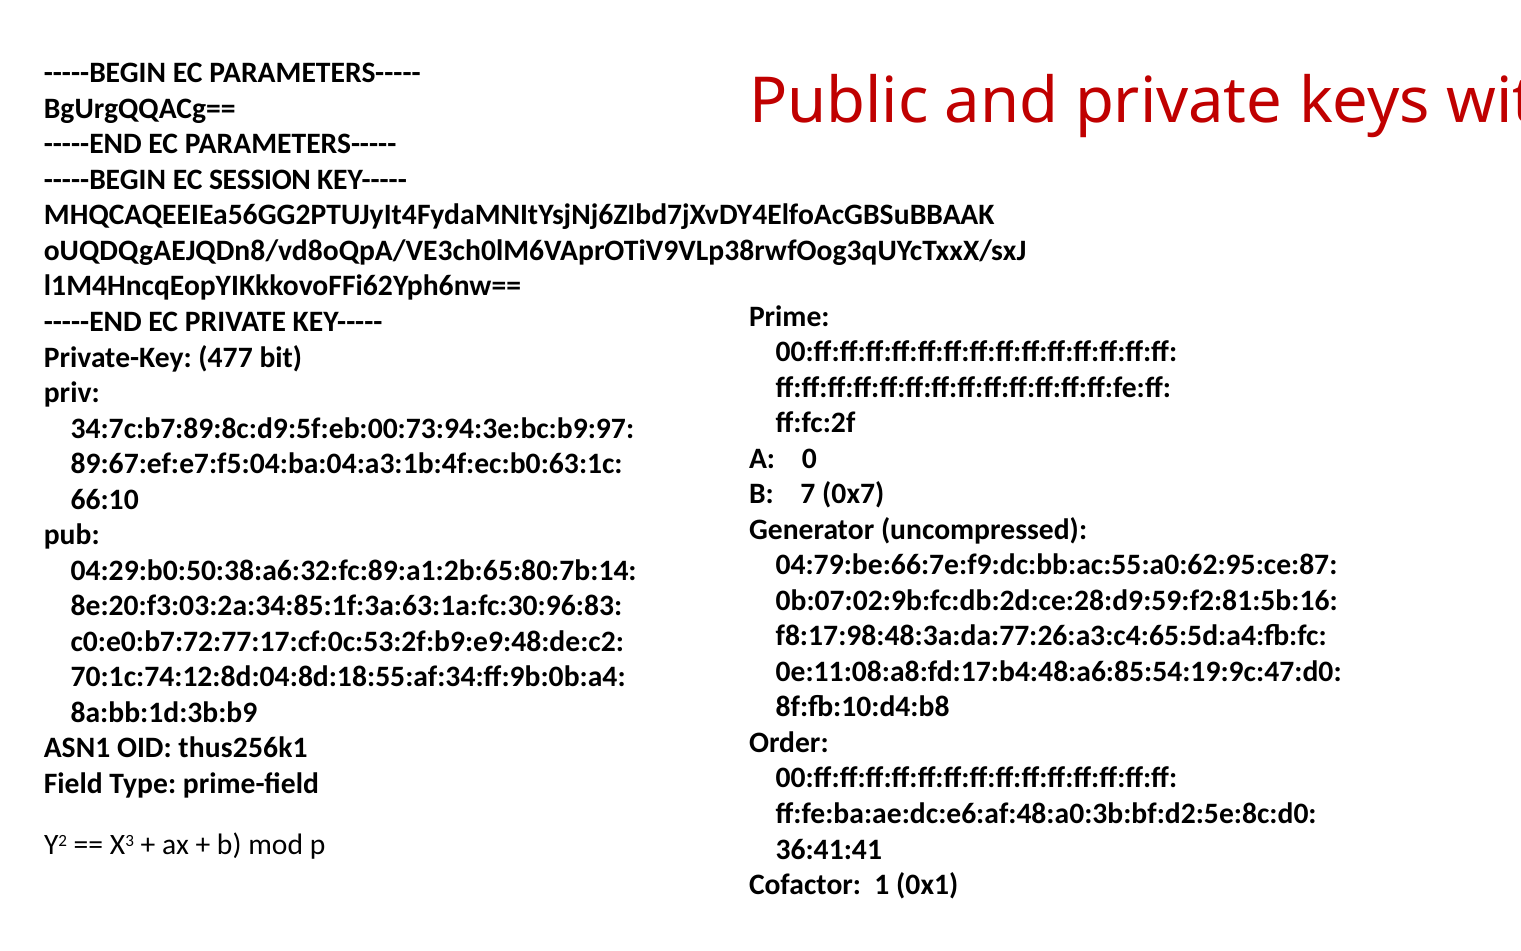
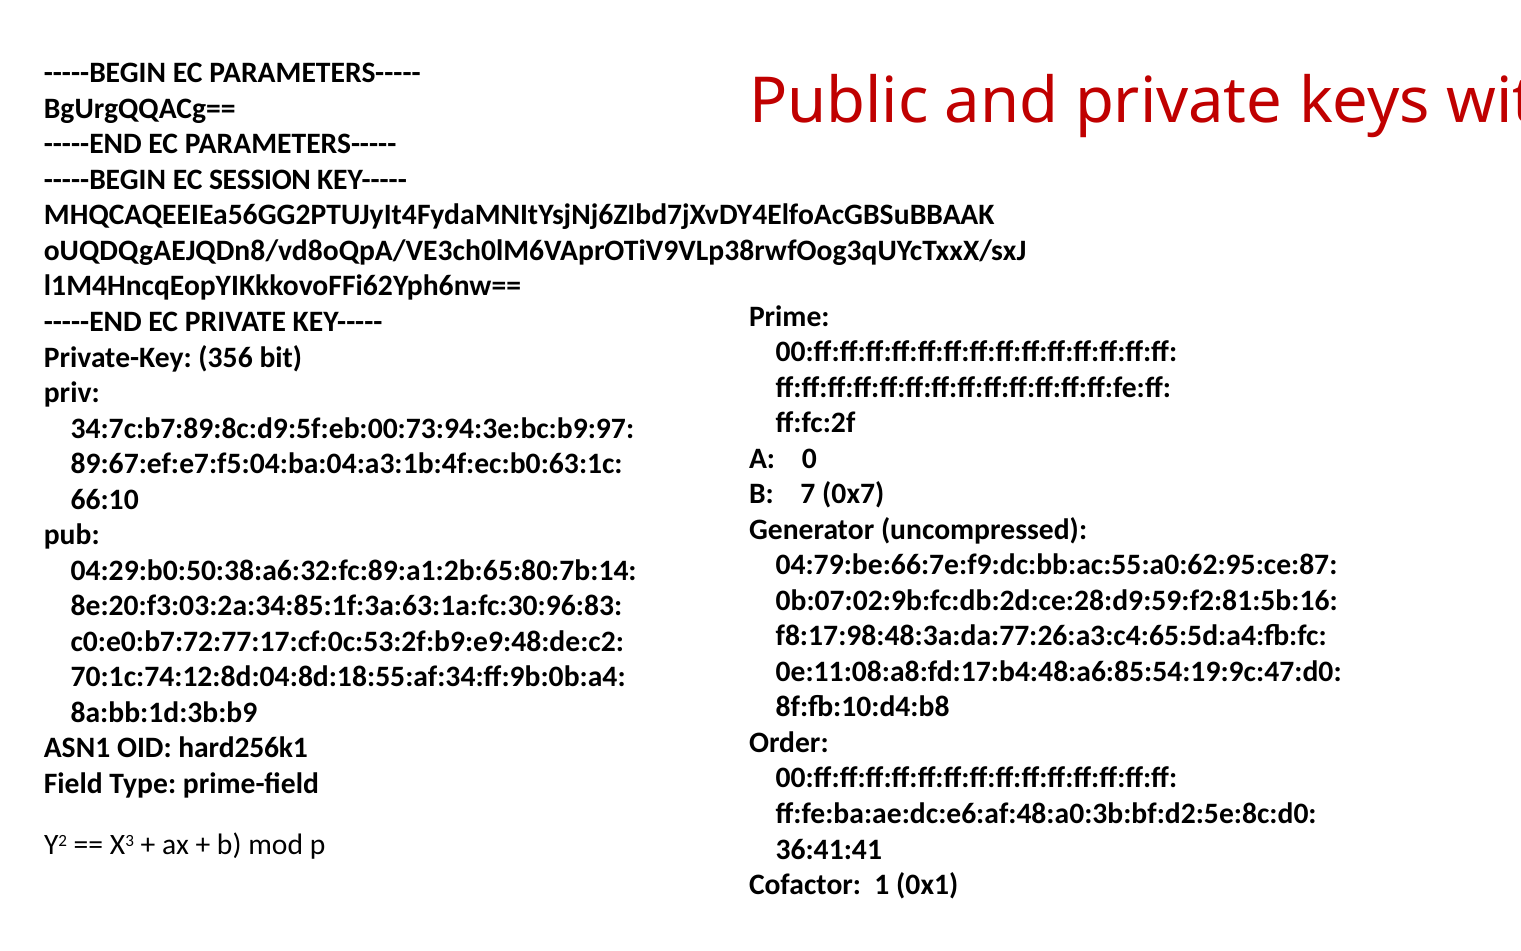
477: 477 -> 356 (226, 357)
thus256k1: thus256k1 -> hard256k1 (243, 748)
